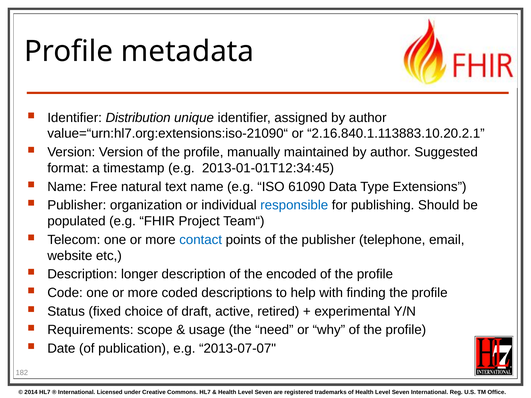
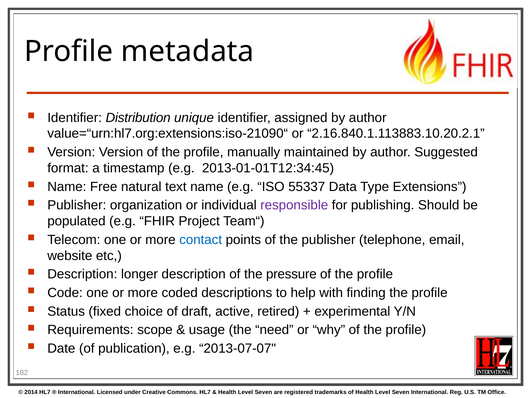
61090: 61090 -> 55337 (307, 187)
responsible colour: blue -> purple (294, 205)
encoded: encoded -> pressure (291, 274)
